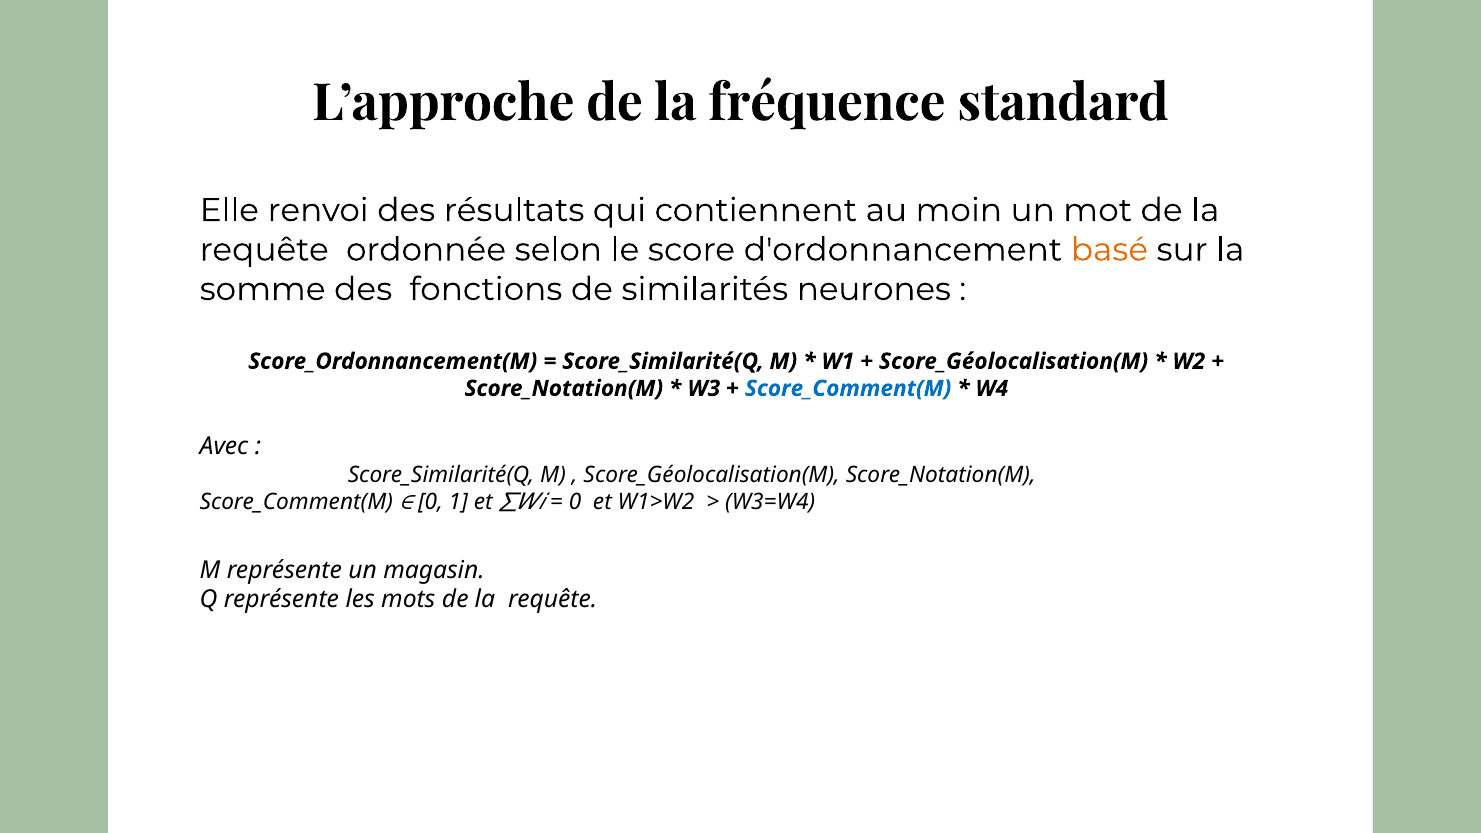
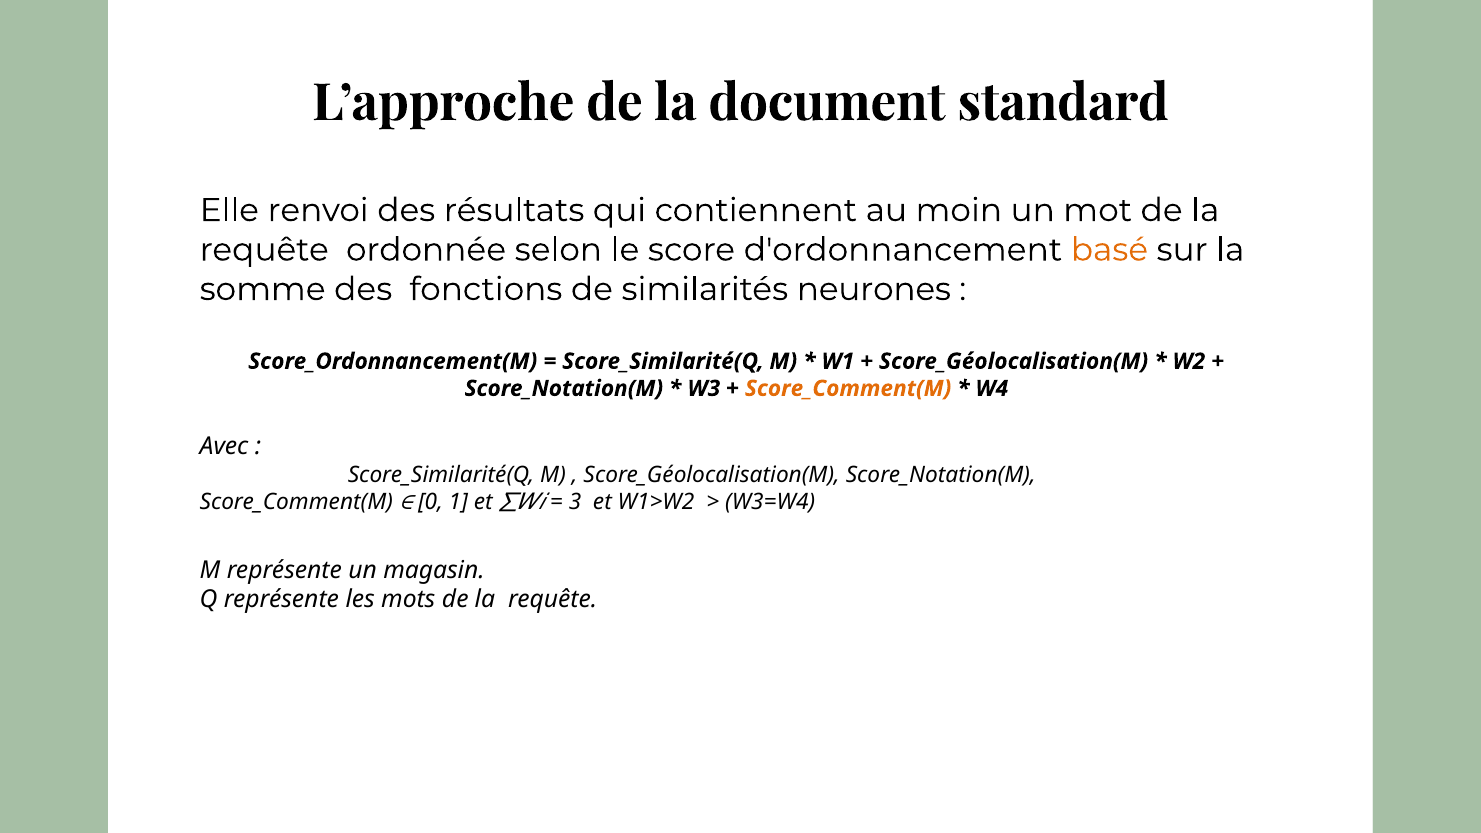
fréquence: fréquence -> document (827, 103)
Score_Comment(M colour: blue -> orange (848, 388)
0: 0 -> 3 (575, 502)
